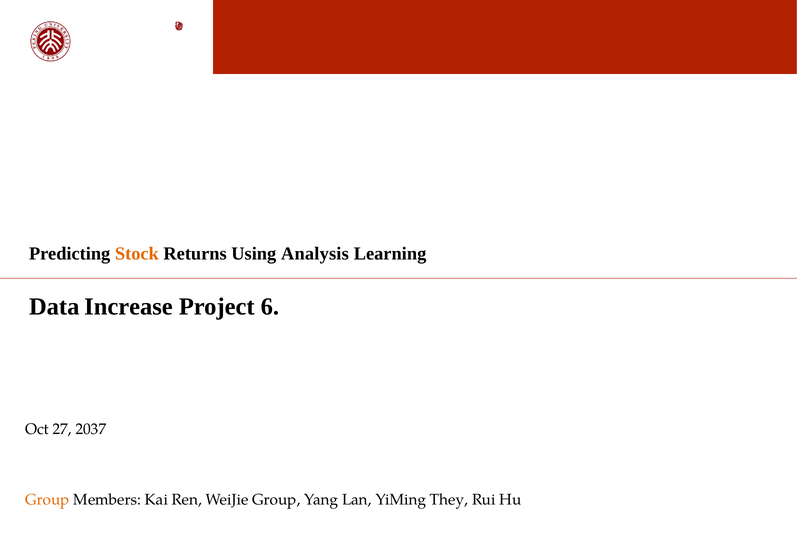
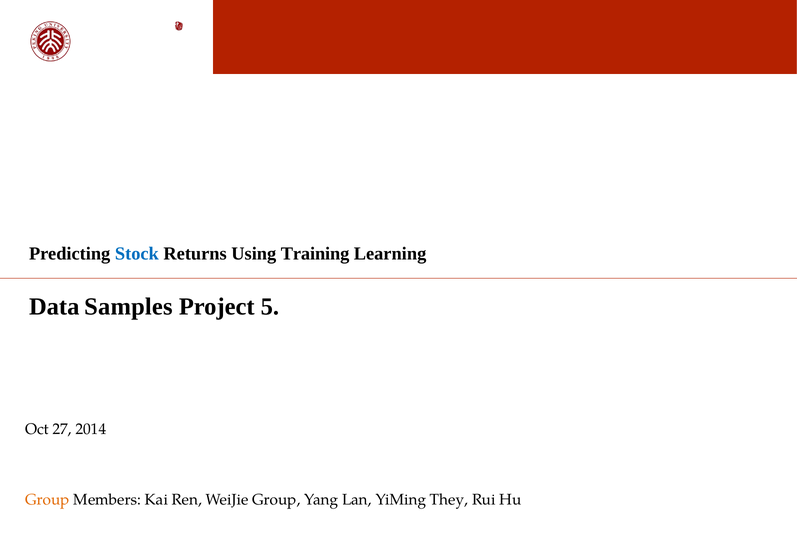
Stock colour: orange -> blue (137, 254)
Analysis: Analysis -> Training (315, 254)
Increase: Increase -> Samples (128, 307)
6: 6 -> 5 (270, 307)
2037: 2037 -> 2014 (91, 429)
